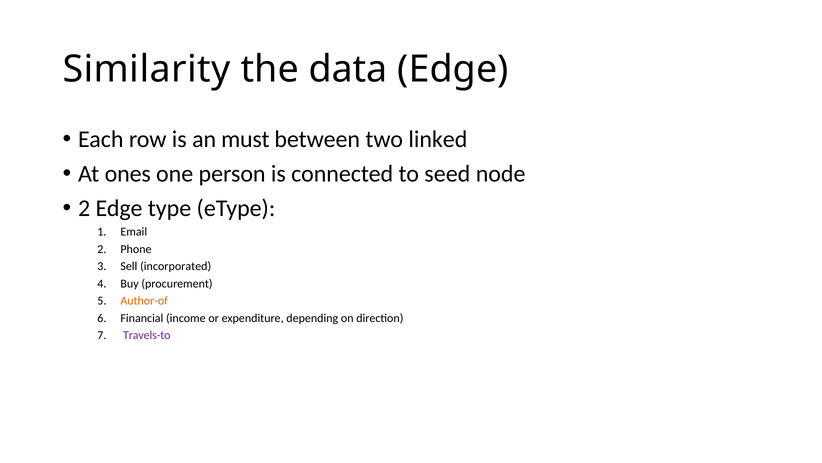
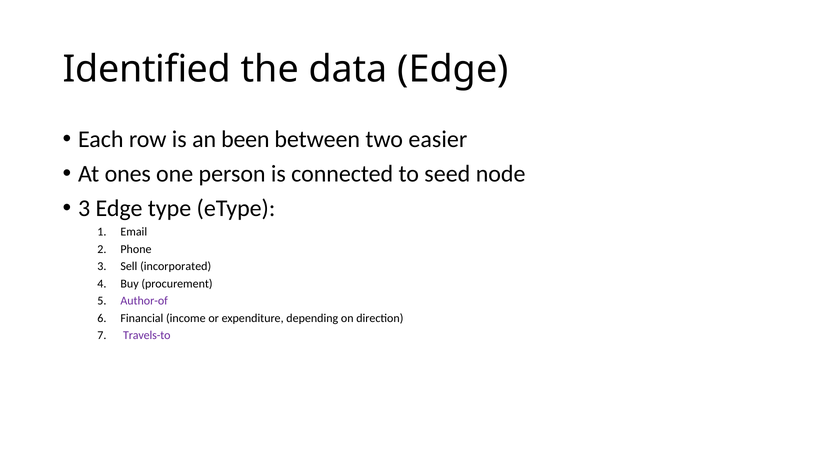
Similarity: Similarity -> Identified (147, 69)
must: must -> been (245, 139)
linked: linked -> easier (438, 139)
2: 2 -> 3 (84, 208)
Author-of colour: orange -> purple (144, 301)
